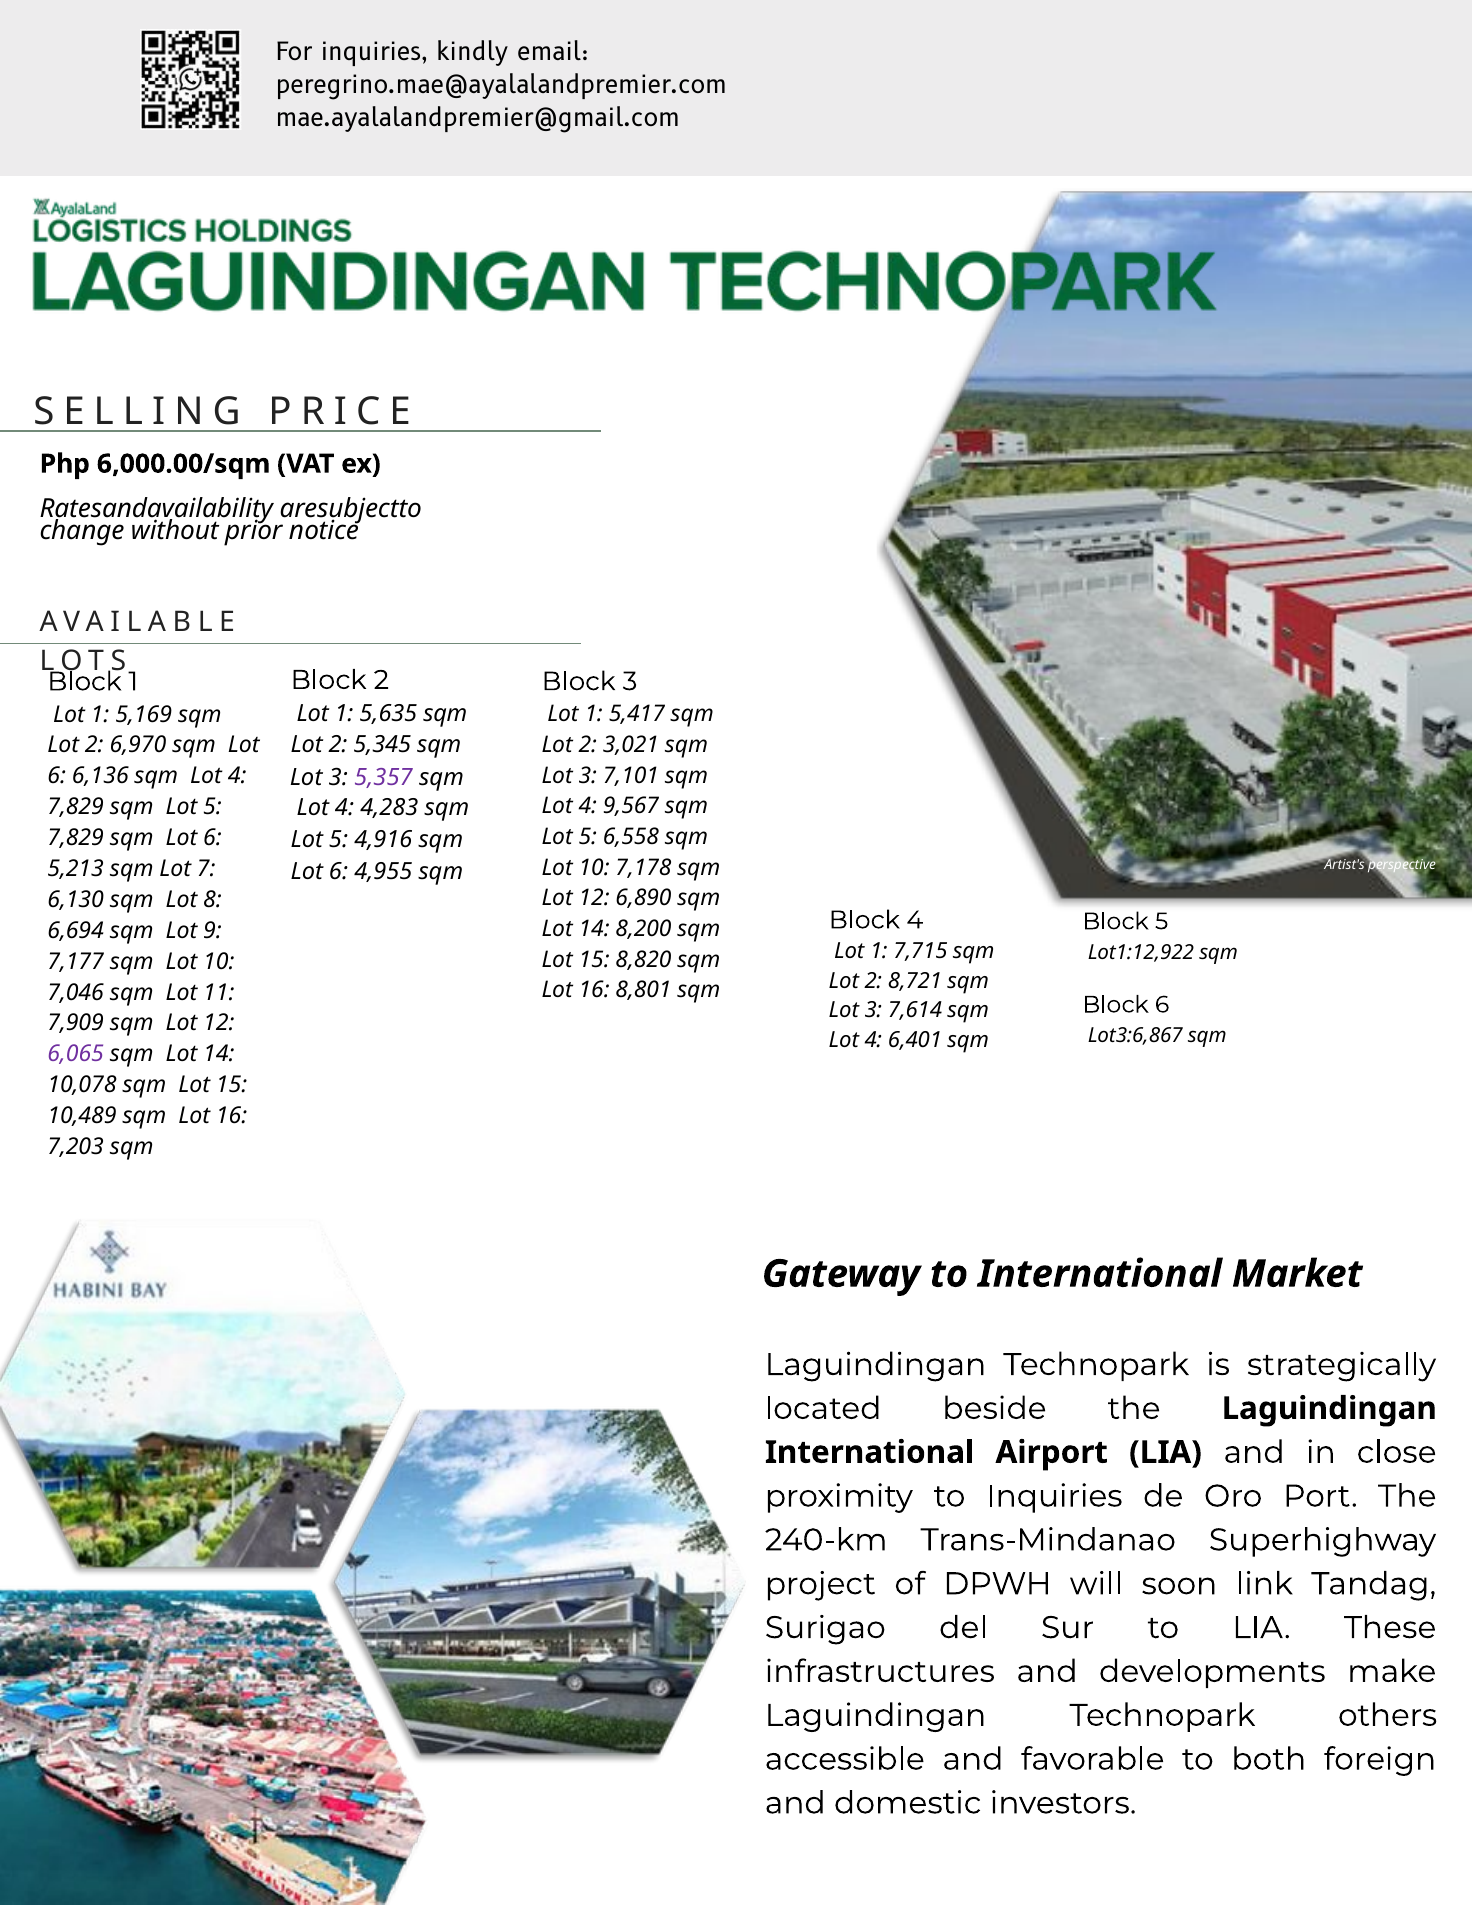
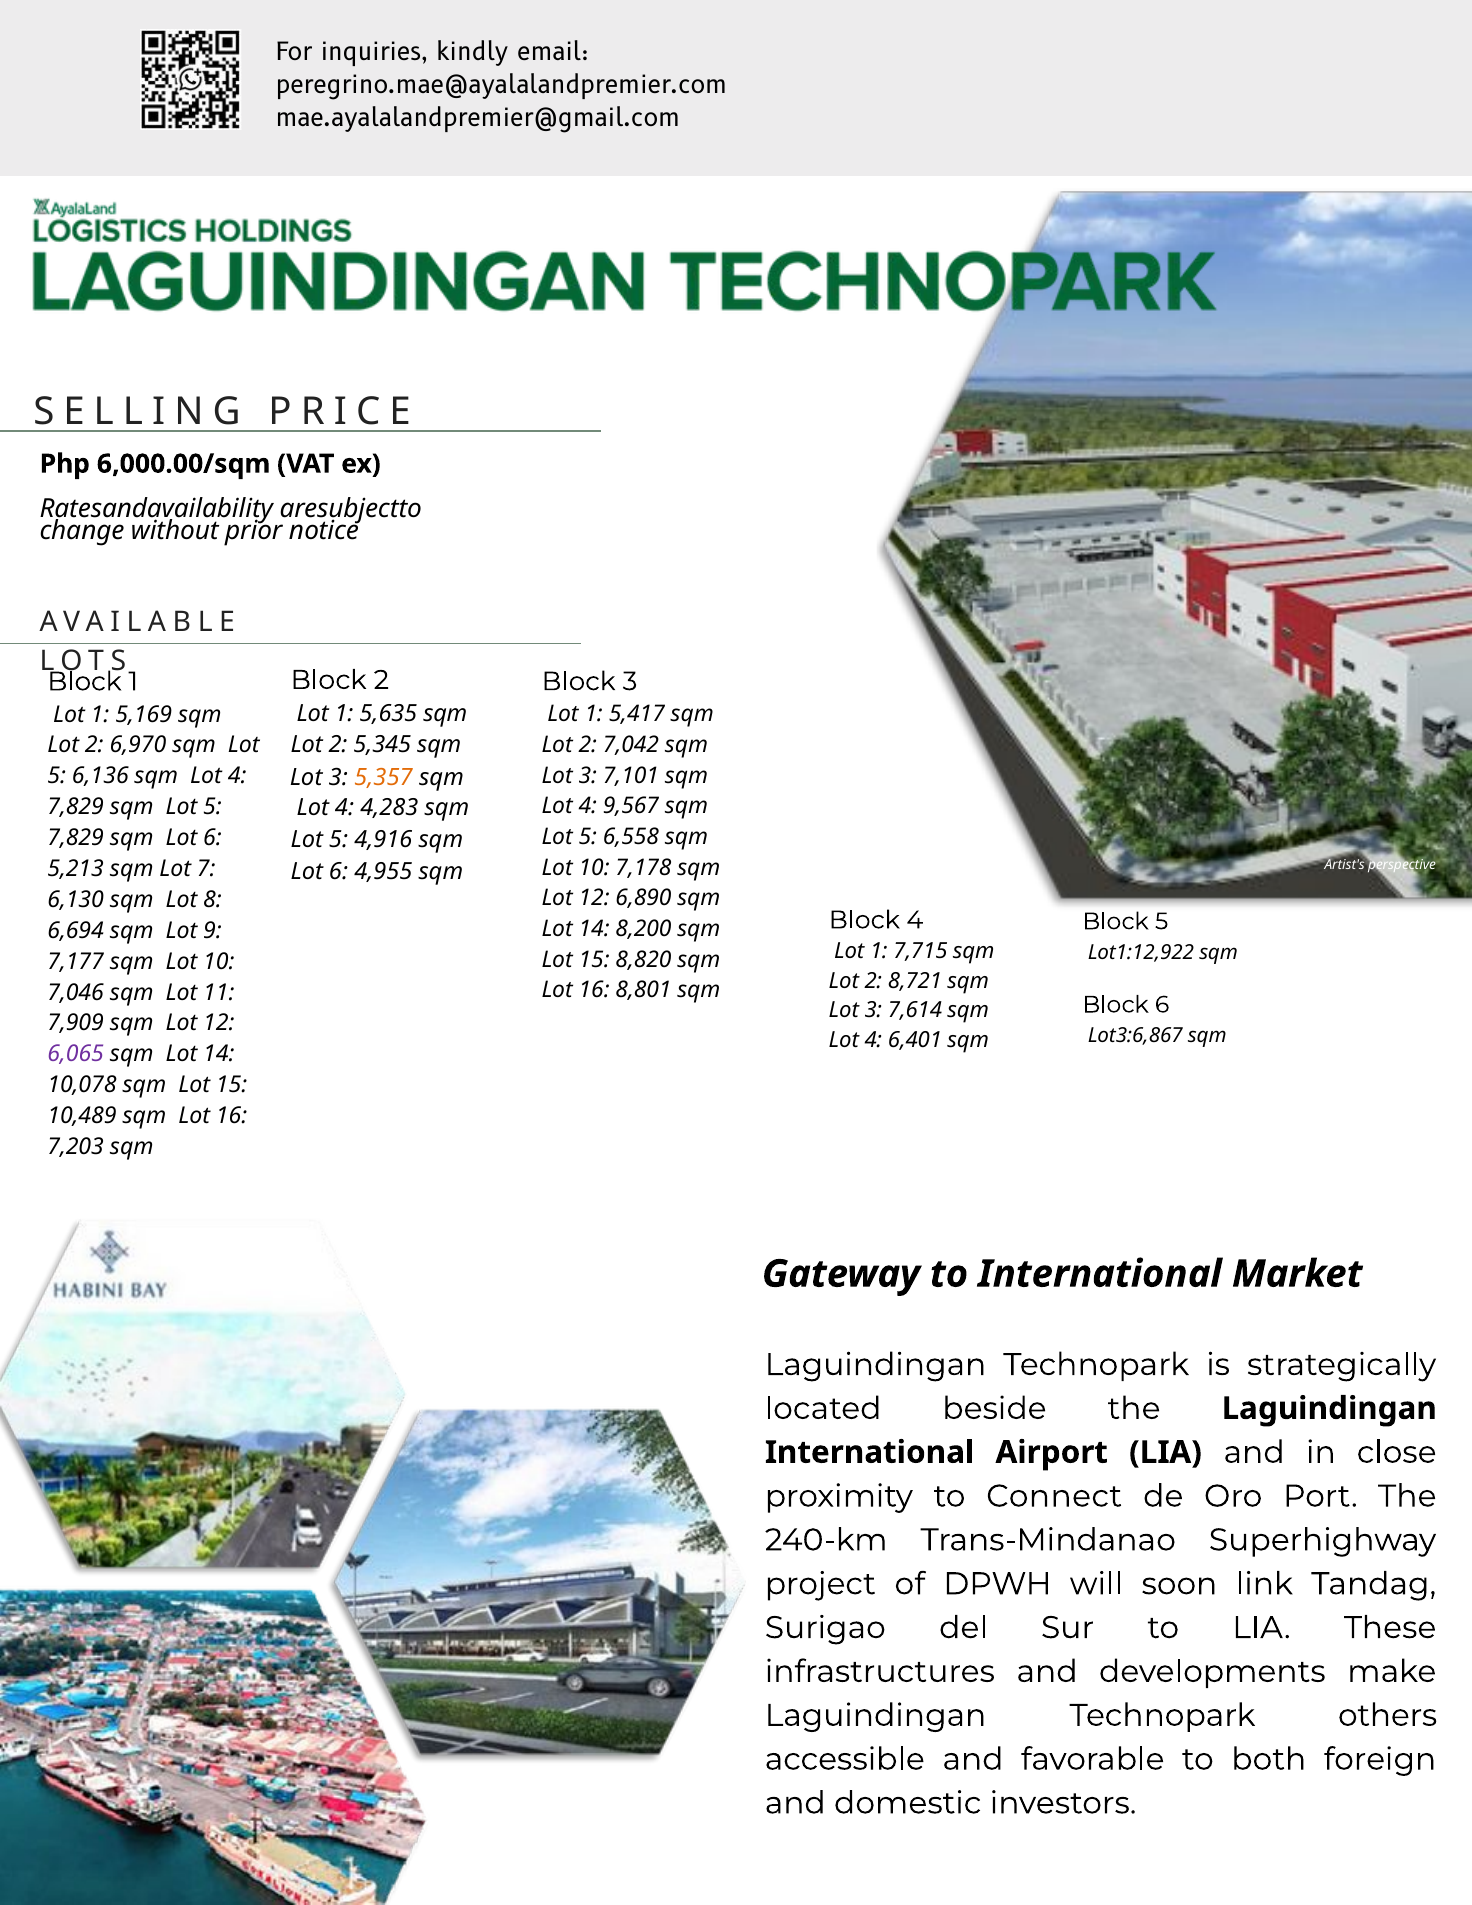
3,021: 3,021 -> 7,042 (631, 745)
6: 6 -> 5 (57, 776)
5,357 colour: purple -> orange (384, 778)
to Inquiries: Inquiries -> Connect (1054, 1496)
